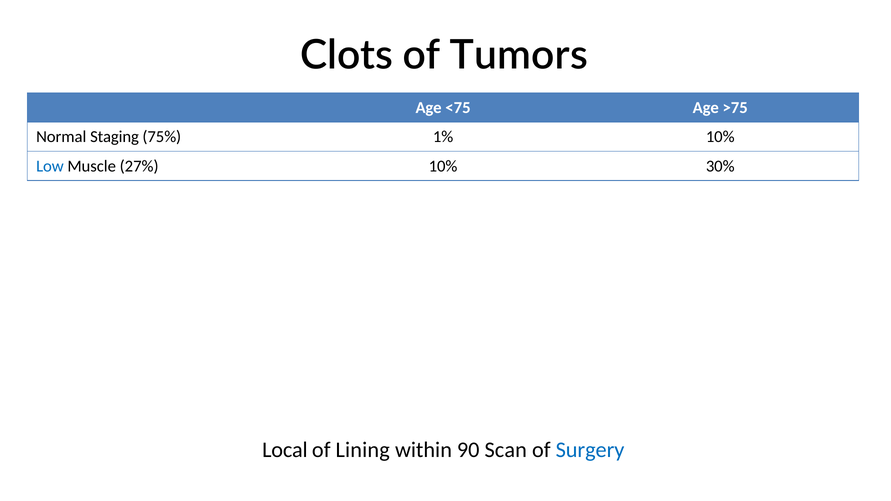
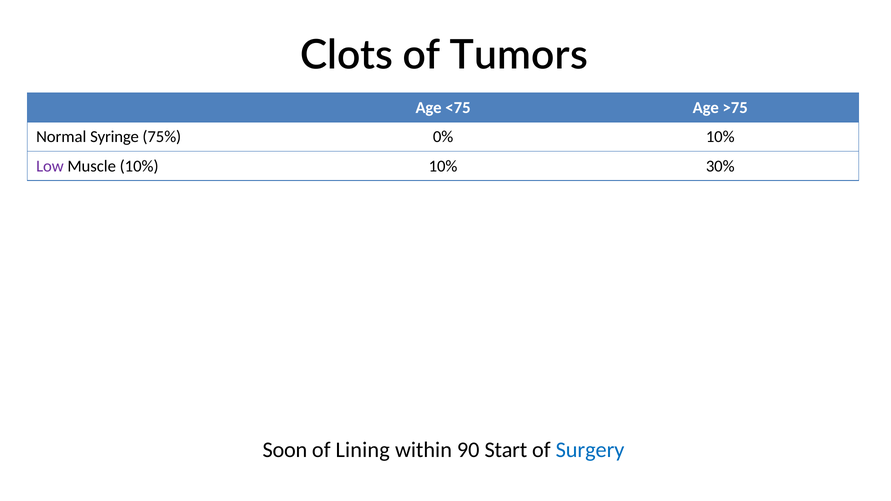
Staging: Staging -> Syringe (115, 137)
1%: 1% -> 0% (443, 137)
Low colour: blue -> purple (50, 166)
Muscle 27%: 27% -> 10% (139, 166)
Local: Local -> Soon (285, 450)
Scan: Scan -> Start (506, 450)
